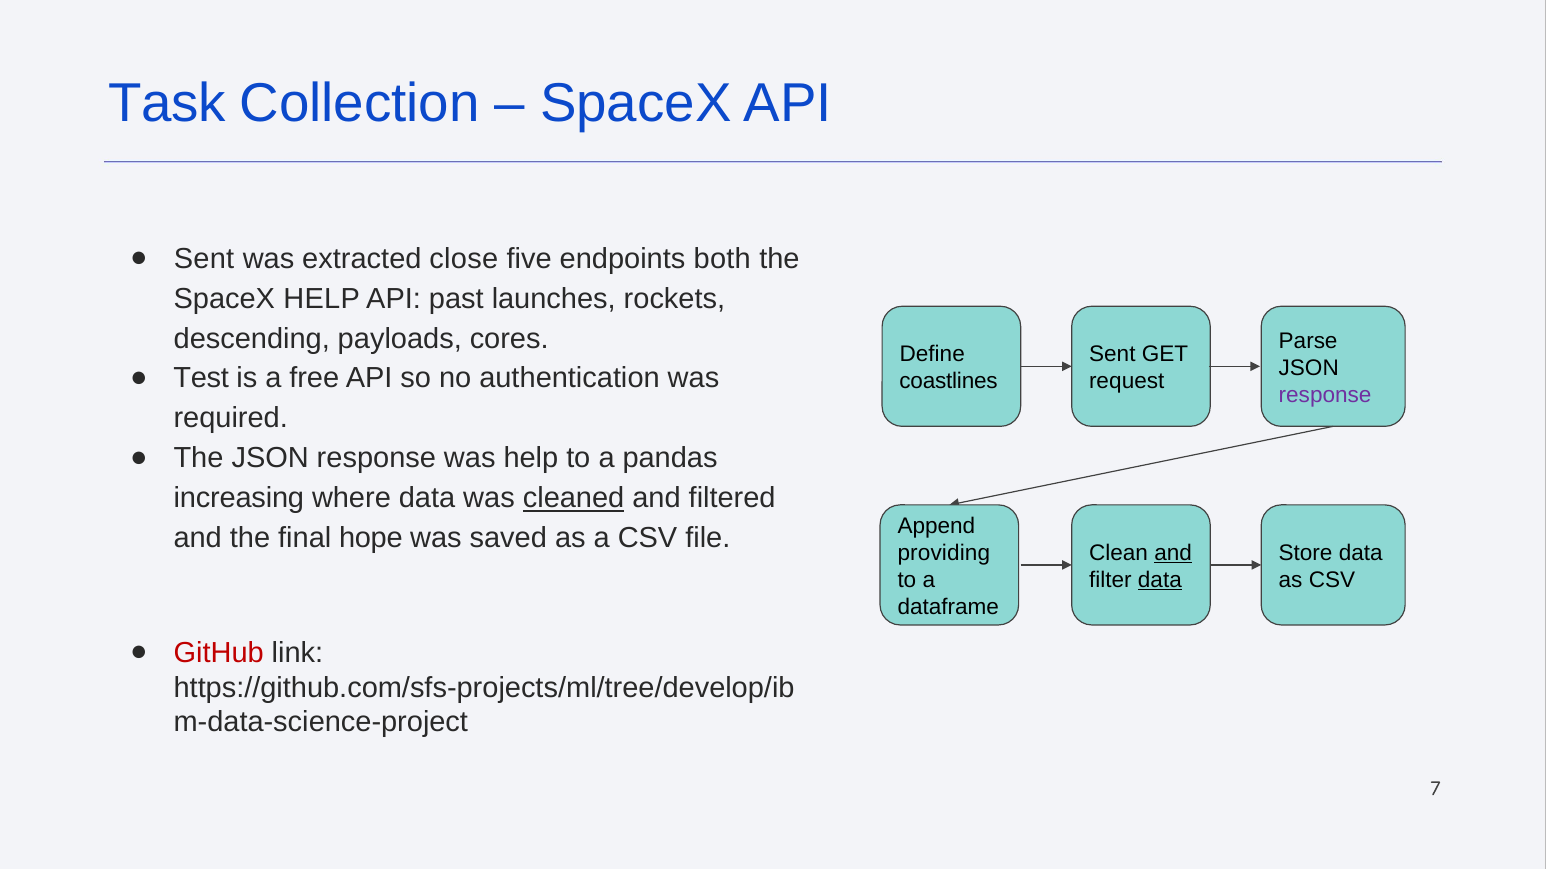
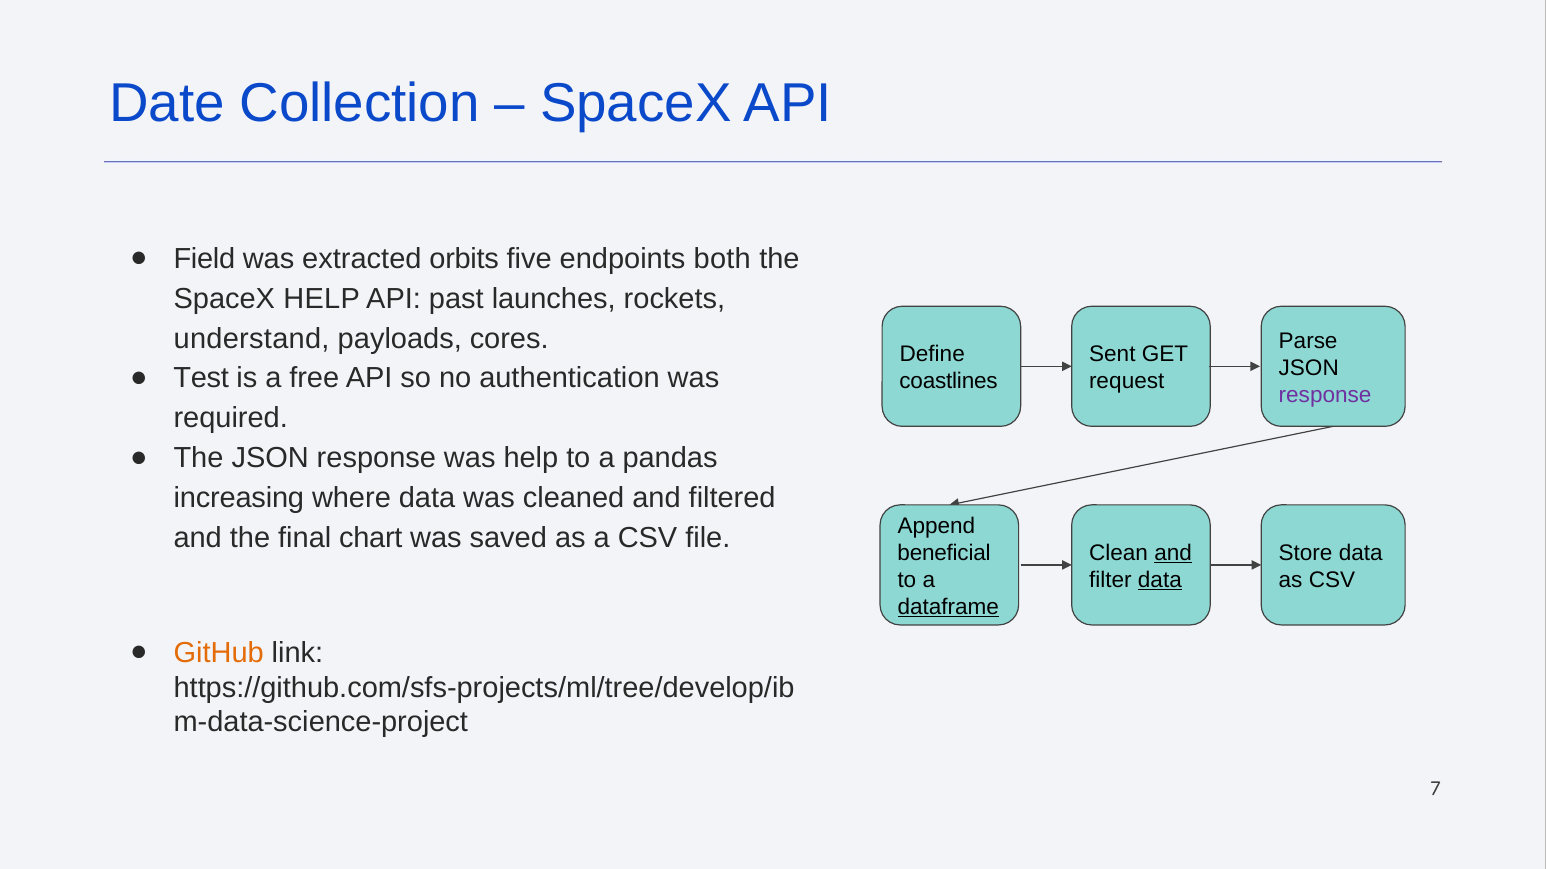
Task: Task -> Date (167, 103)
Sent: Sent -> Field (204, 259)
close: close -> orbits (464, 259)
descending: descending -> understand (252, 339)
cleaned underline: present -> none (574, 499)
hope: hope -> chart (371, 539)
providing: providing -> beneficial (944, 553)
dataframe underline: none -> present (948, 607)
GitHub colour: red -> orange (219, 653)
